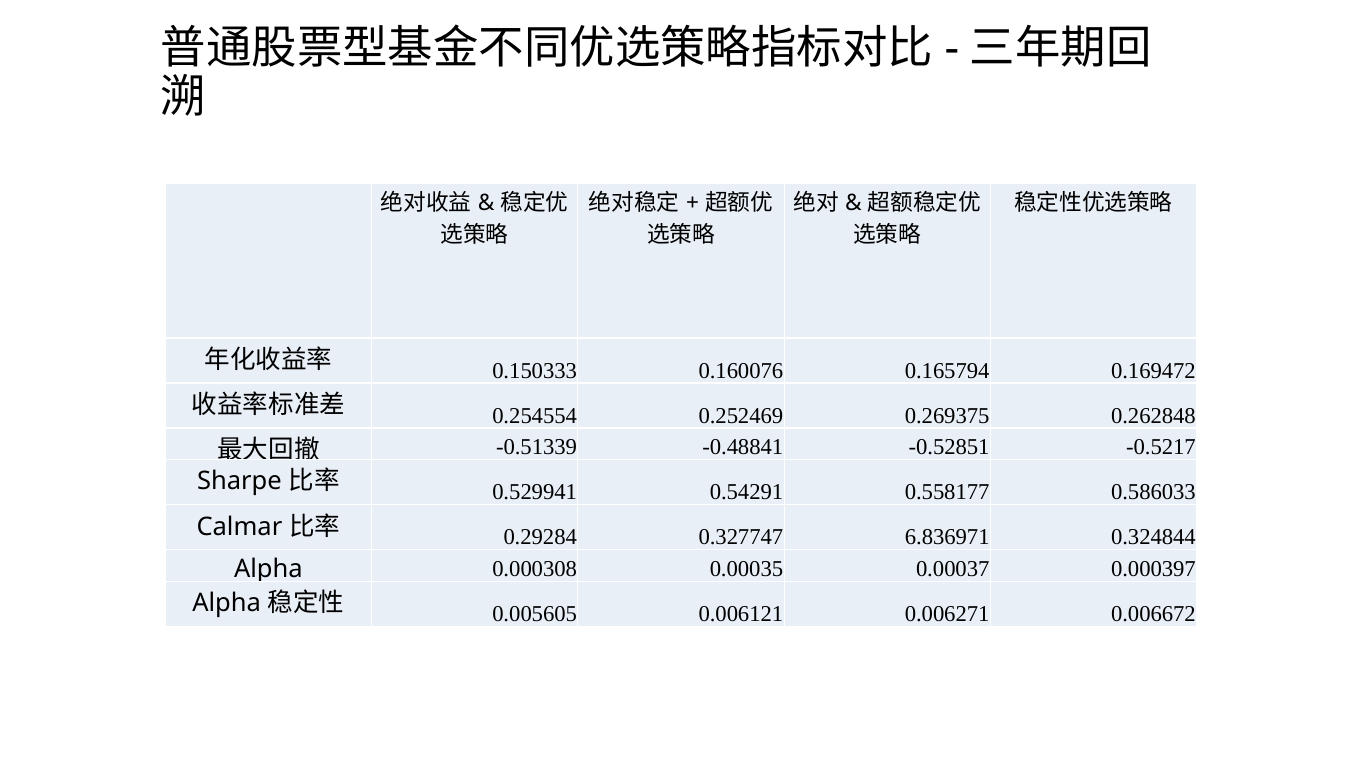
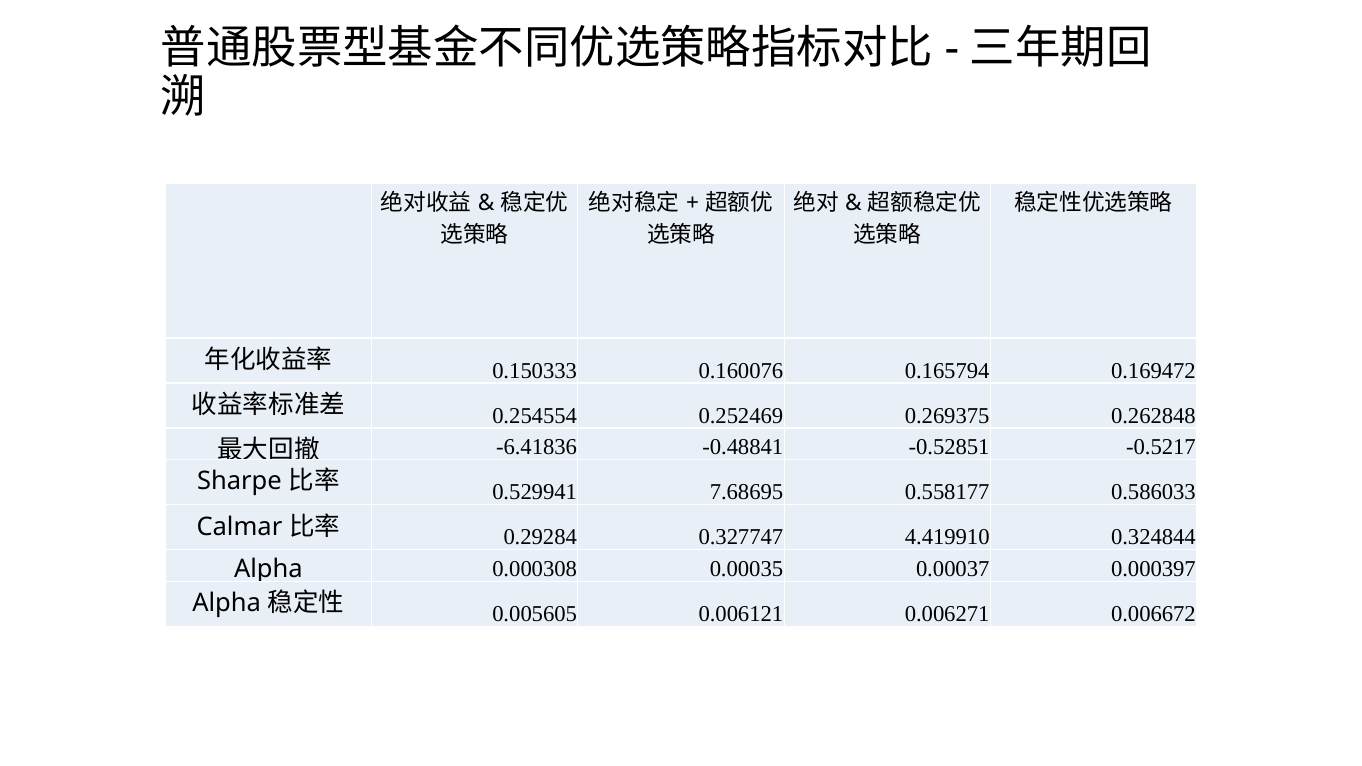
-0.51339: -0.51339 -> -6.41836 (537, 447)
0.54291: 0.54291 -> 7.68695 (746, 492)
6.836971: 6.836971 -> 4.419910 (947, 537)
